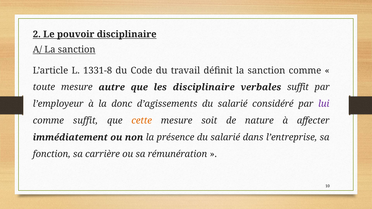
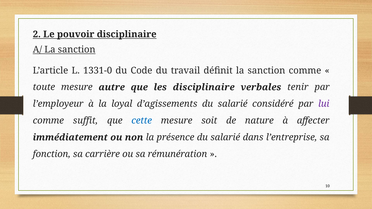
1331-8: 1331-8 -> 1331-0 (98, 71)
verbales suffit: suffit -> tenir (298, 87)
donc: donc -> loyal (122, 104)
cette colour: orange -> blue (142, 121)
